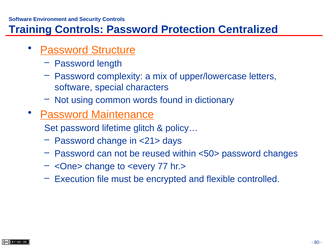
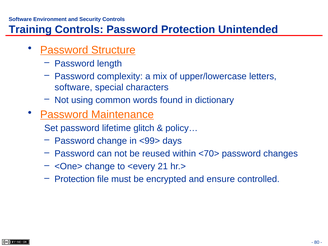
Centralized: Centralized -> Unintended (248, 29)
<21>: <21> -> <99> (150, 141)
<50>: <50> -> <70> (209, 154)
77: 77 -> 21 (163, 166)
Execution: Execution -> Protection (75, 179)
flexible: flexible -> ensure (221, 179)
